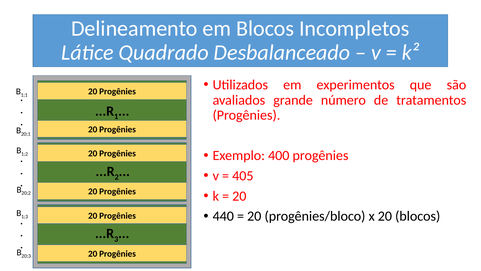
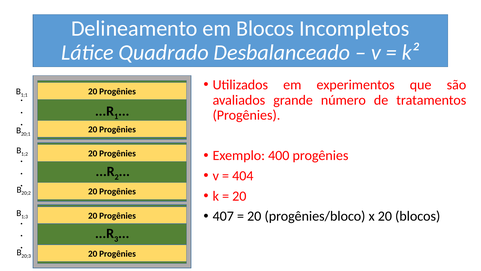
405: 405 -> 404 (243, 176)
440: 440 -> 407 (223, 216)
